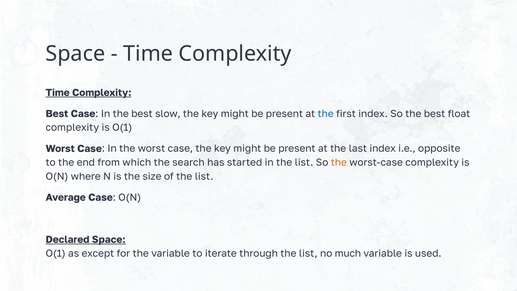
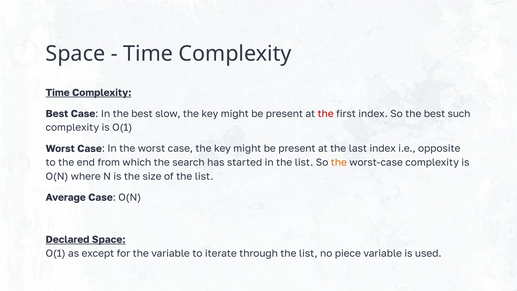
the colour: blue -> red (326, 114)
float: float -> such (459, 114)
much: much -> piece (348, 253)
